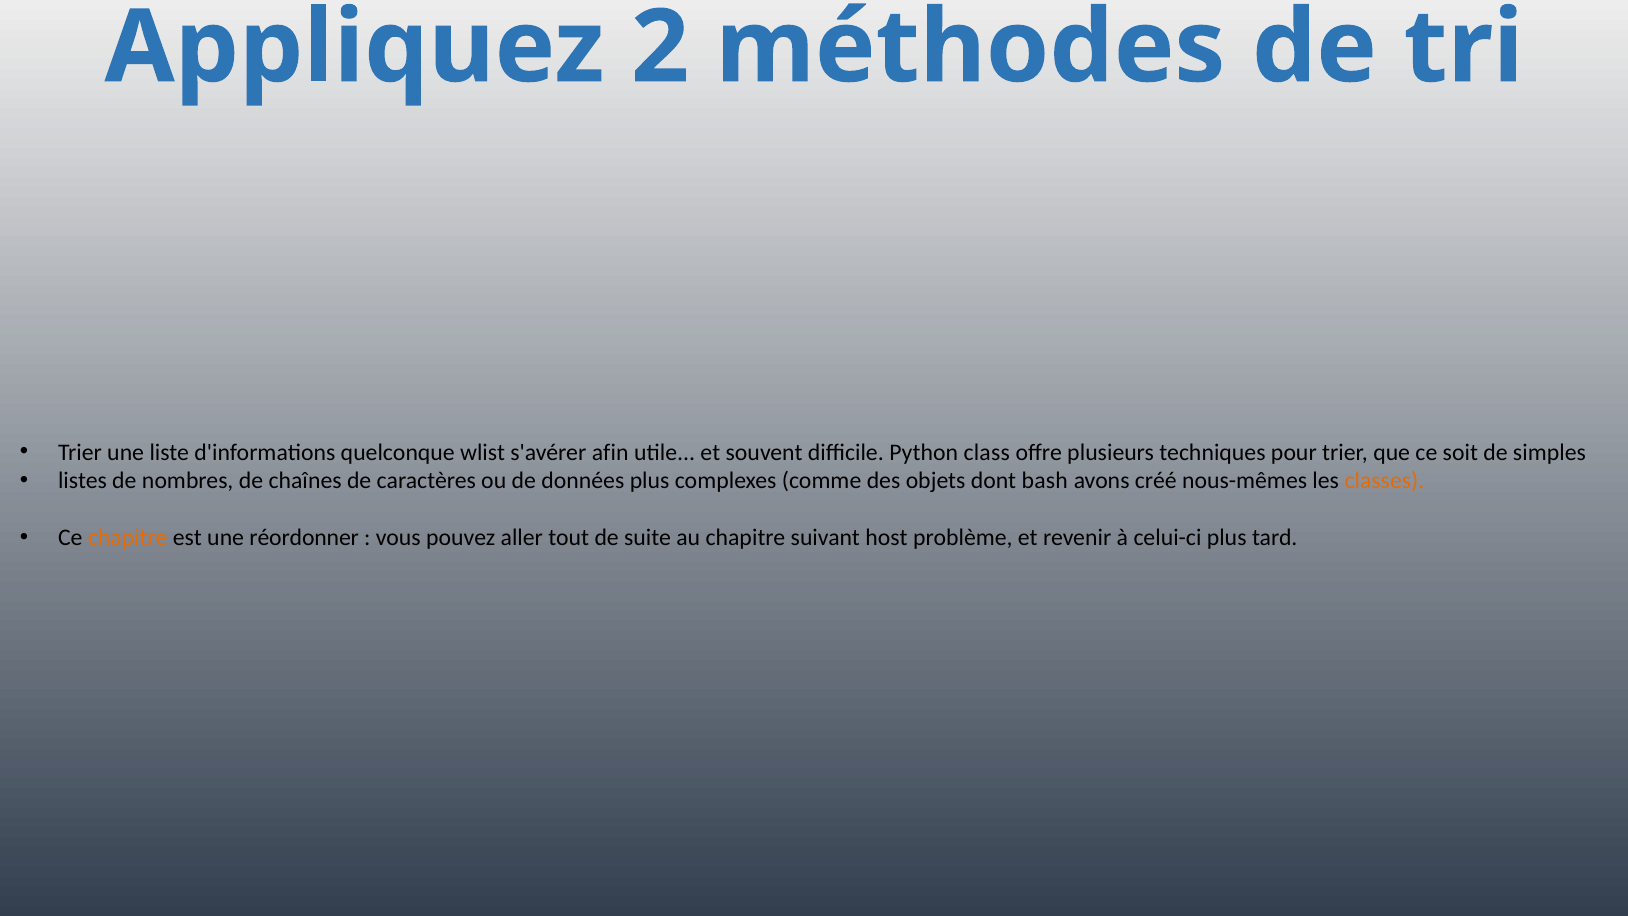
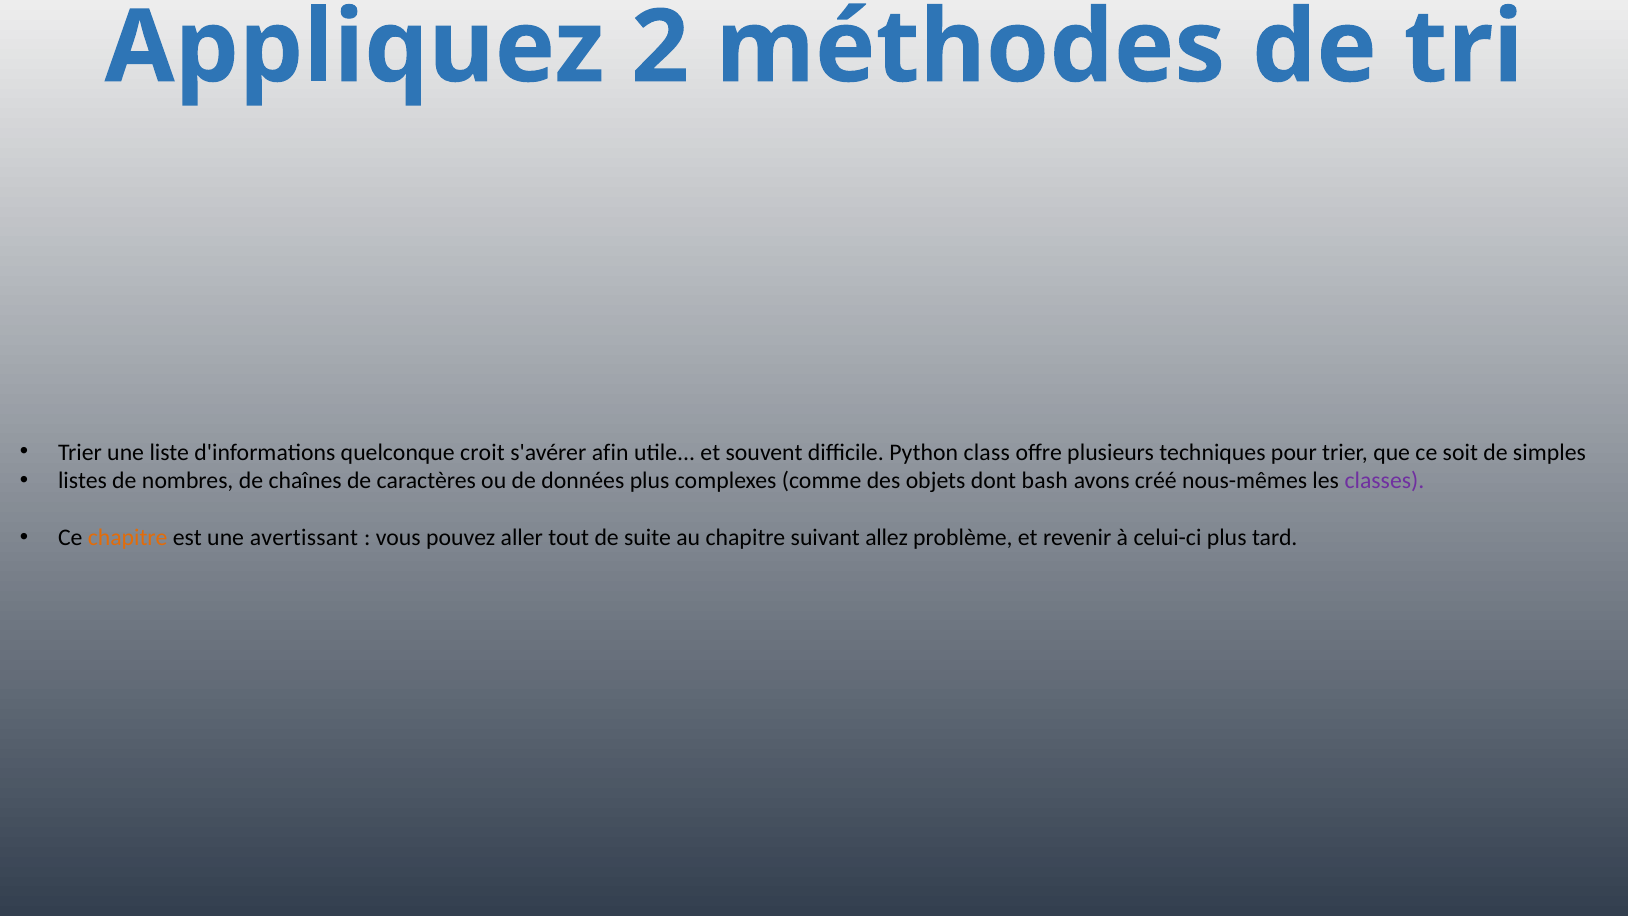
wlist: wlist -> croit (483, 452)
classes colour: orange -> purple (1384, 481)
réordonner: réordonner -> avertissant (304, 538)
host: host -> allez (887, 538)
